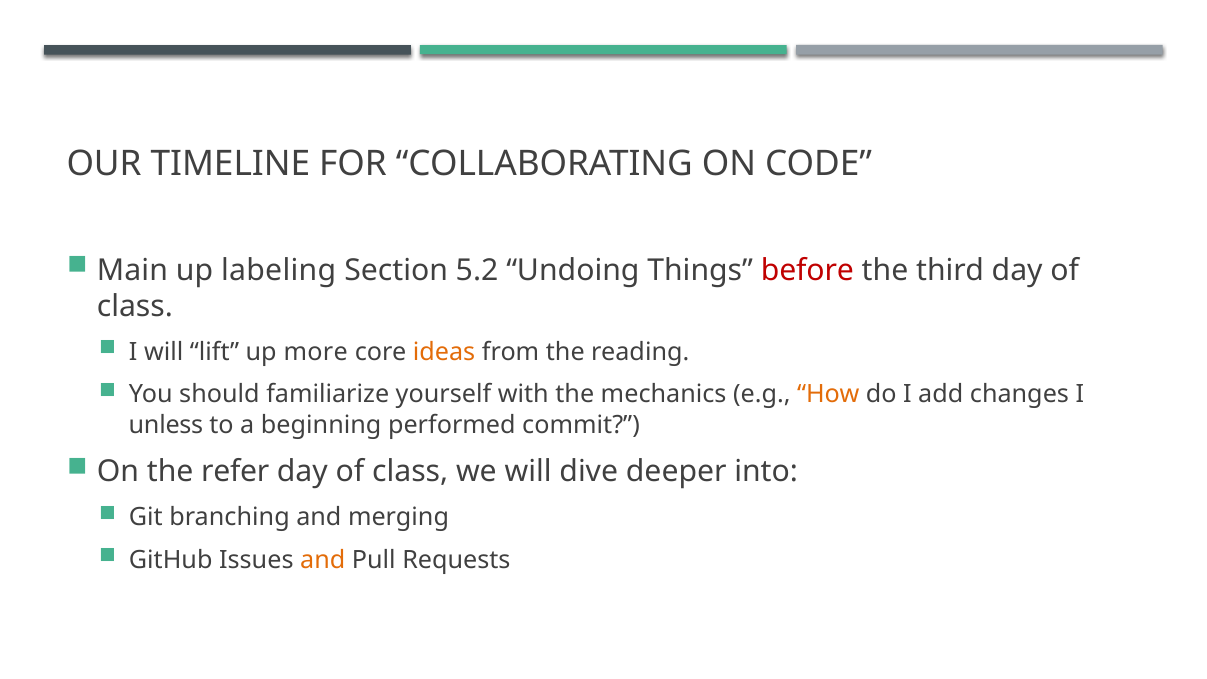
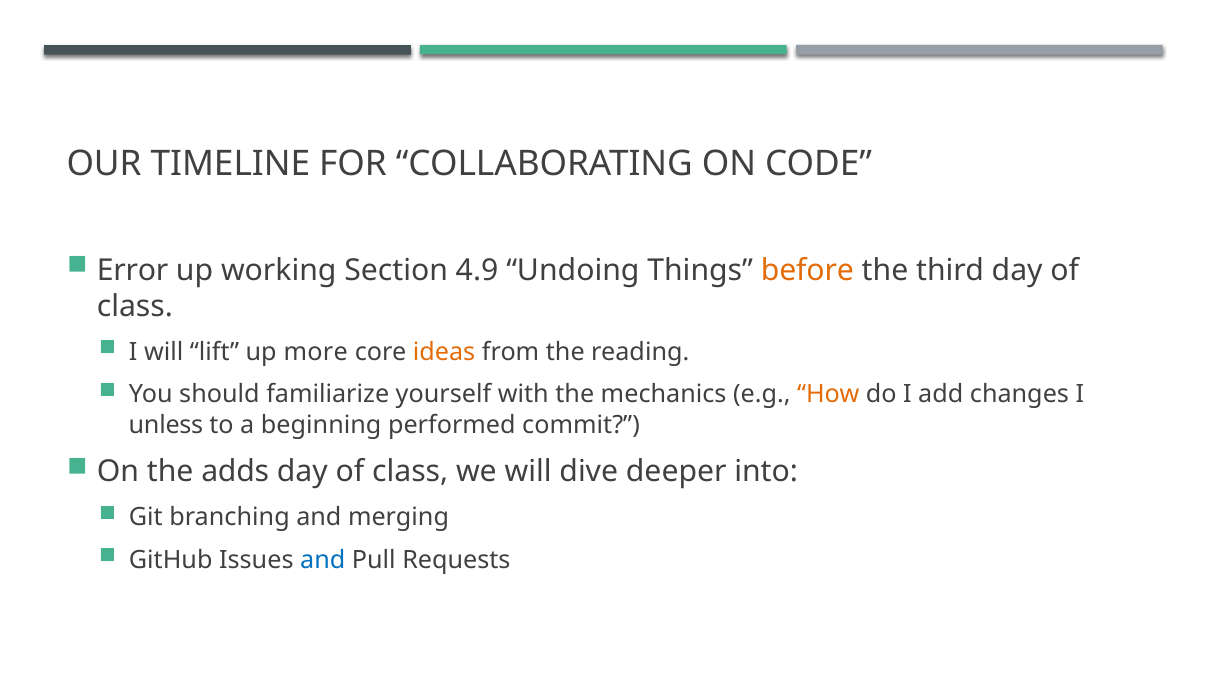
Main: Main -> Error (133, 270)
labeling: labeling -> working (279, 270)
5.2: 5.2 -> 4.9 (477, 270)
before colour: red -> orange (807, 270)
refer: refer -> adds (235, 472)
and colour: orange -> blue (323, 560)
